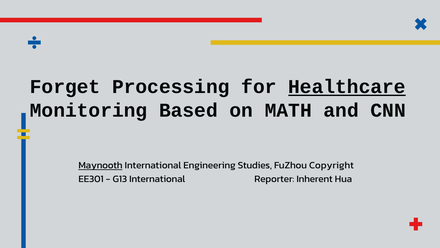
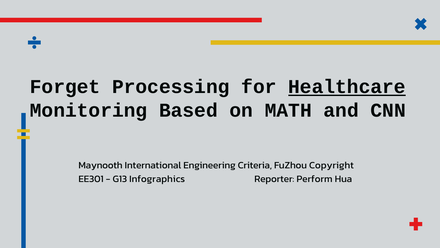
Maynooth underline: present -> none (100, 165)
Studies: Studies -> Criteria (255, 165)
G13 International: International -> Infographics (157, 179)
Inherent: Inherent -> Perform (314, 179)
